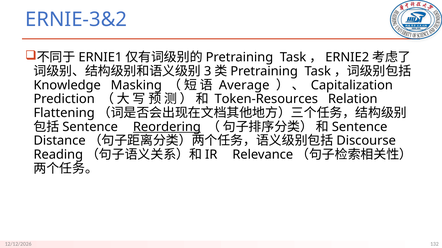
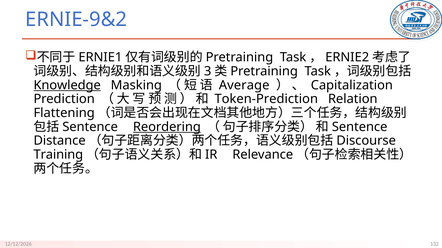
ERNIE-3&2: ERNIE-3&2 -> ERNIE-9&2 (76, 19)
Knowledge underline: none -> present (67, 85)
Token-Resources: Token-Resources -> Token-Prediction (266, 99)
Reading: Reading -> Training (58, 155)
